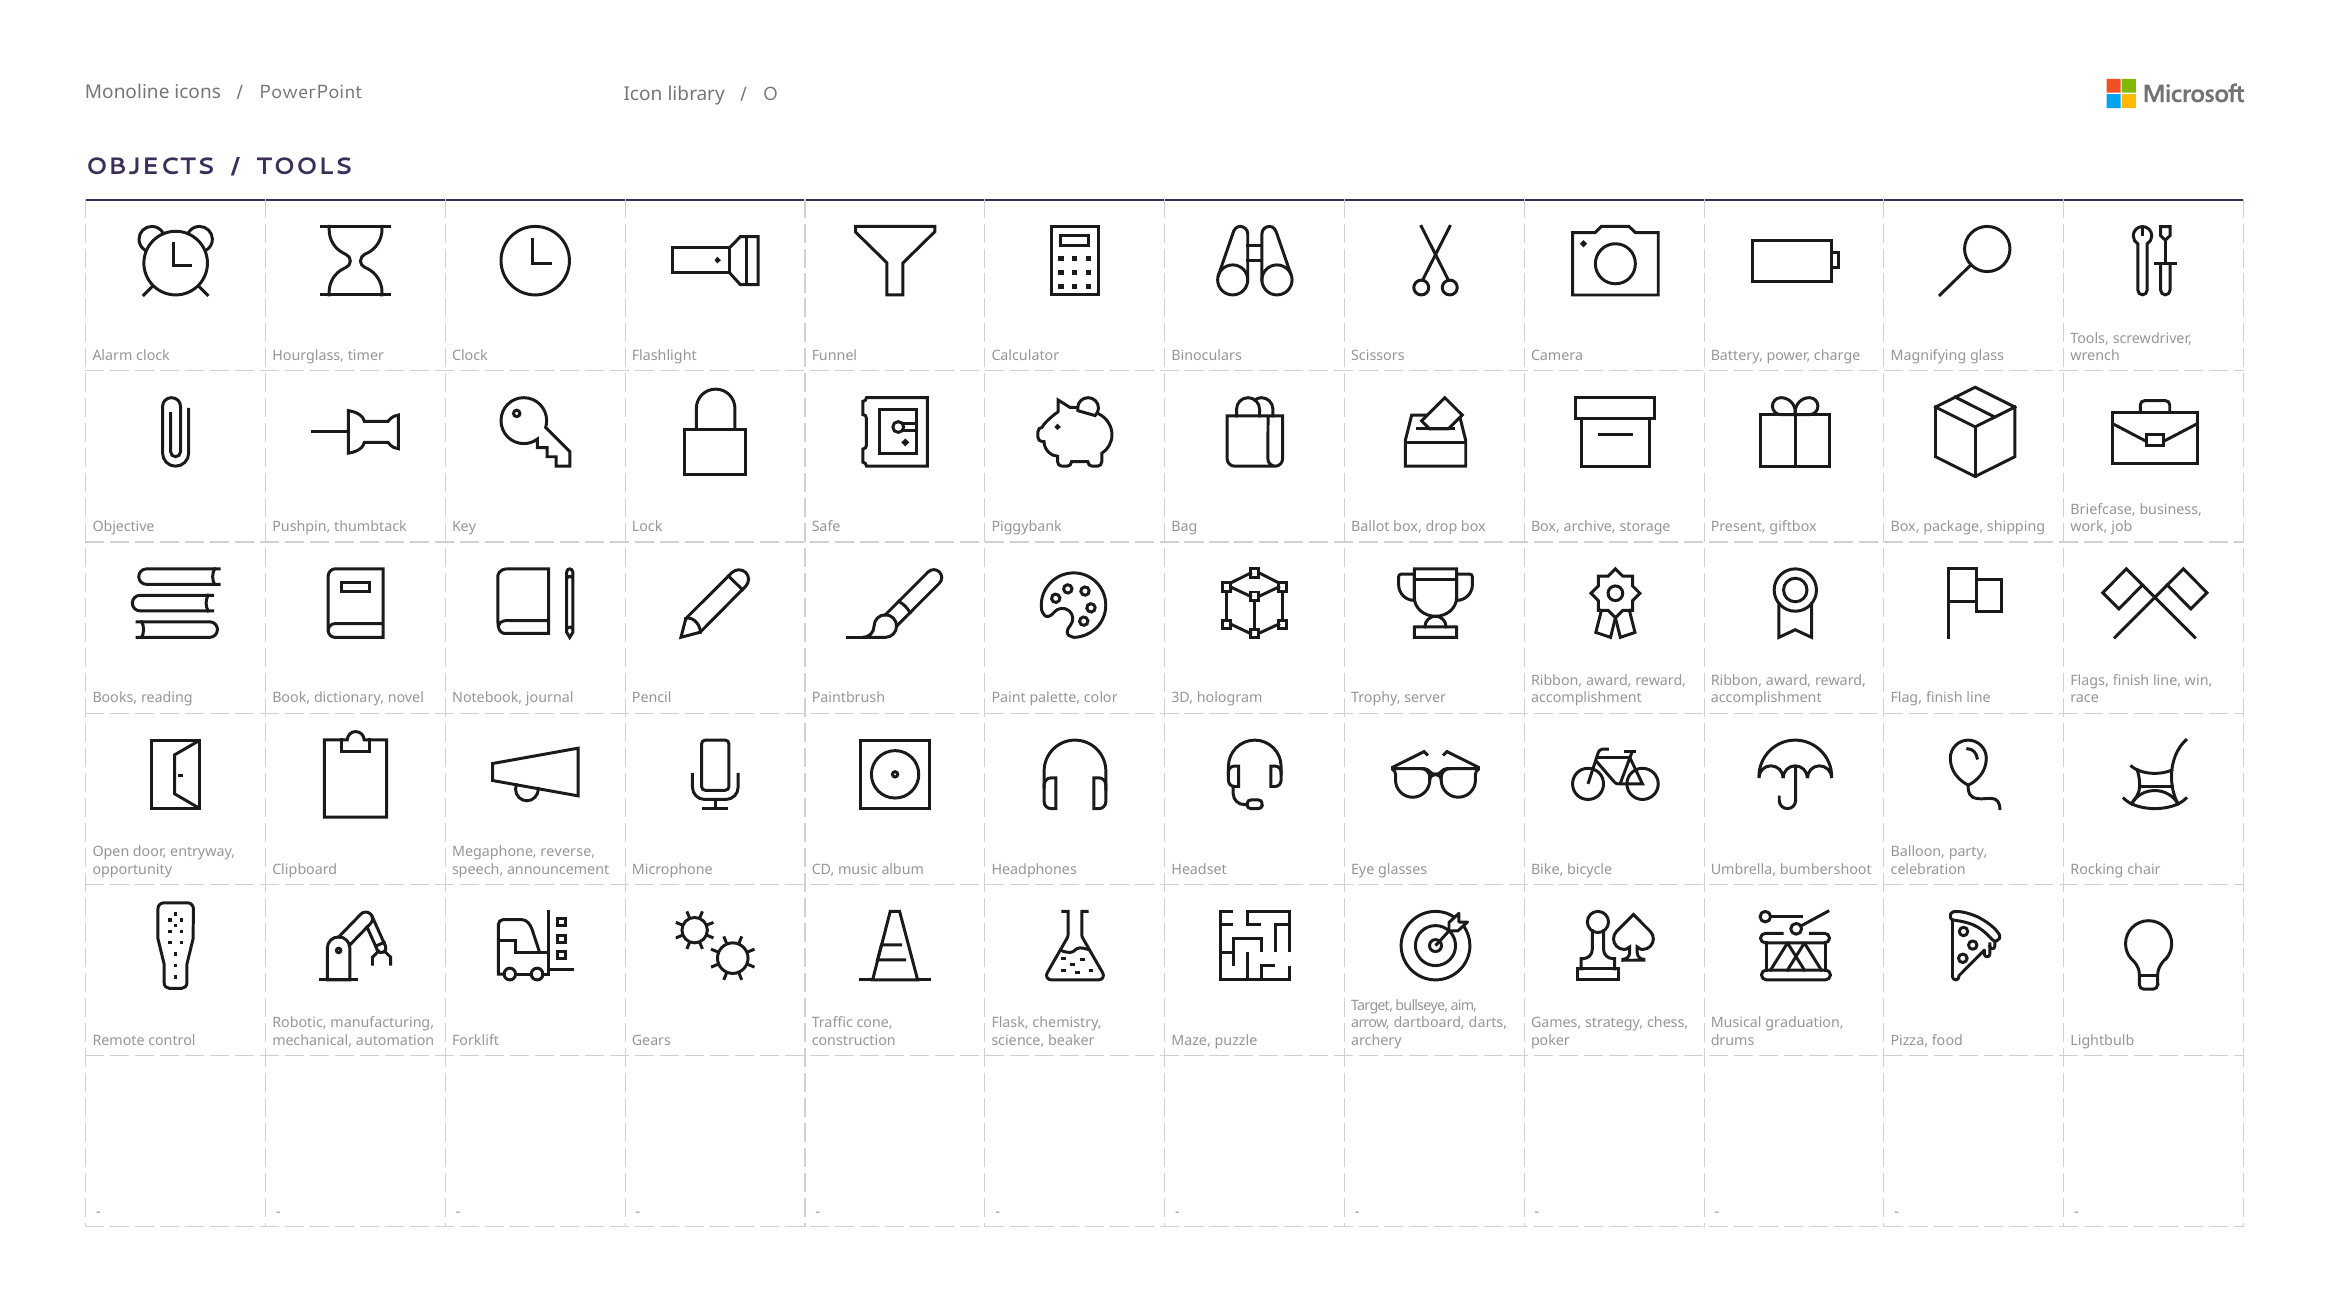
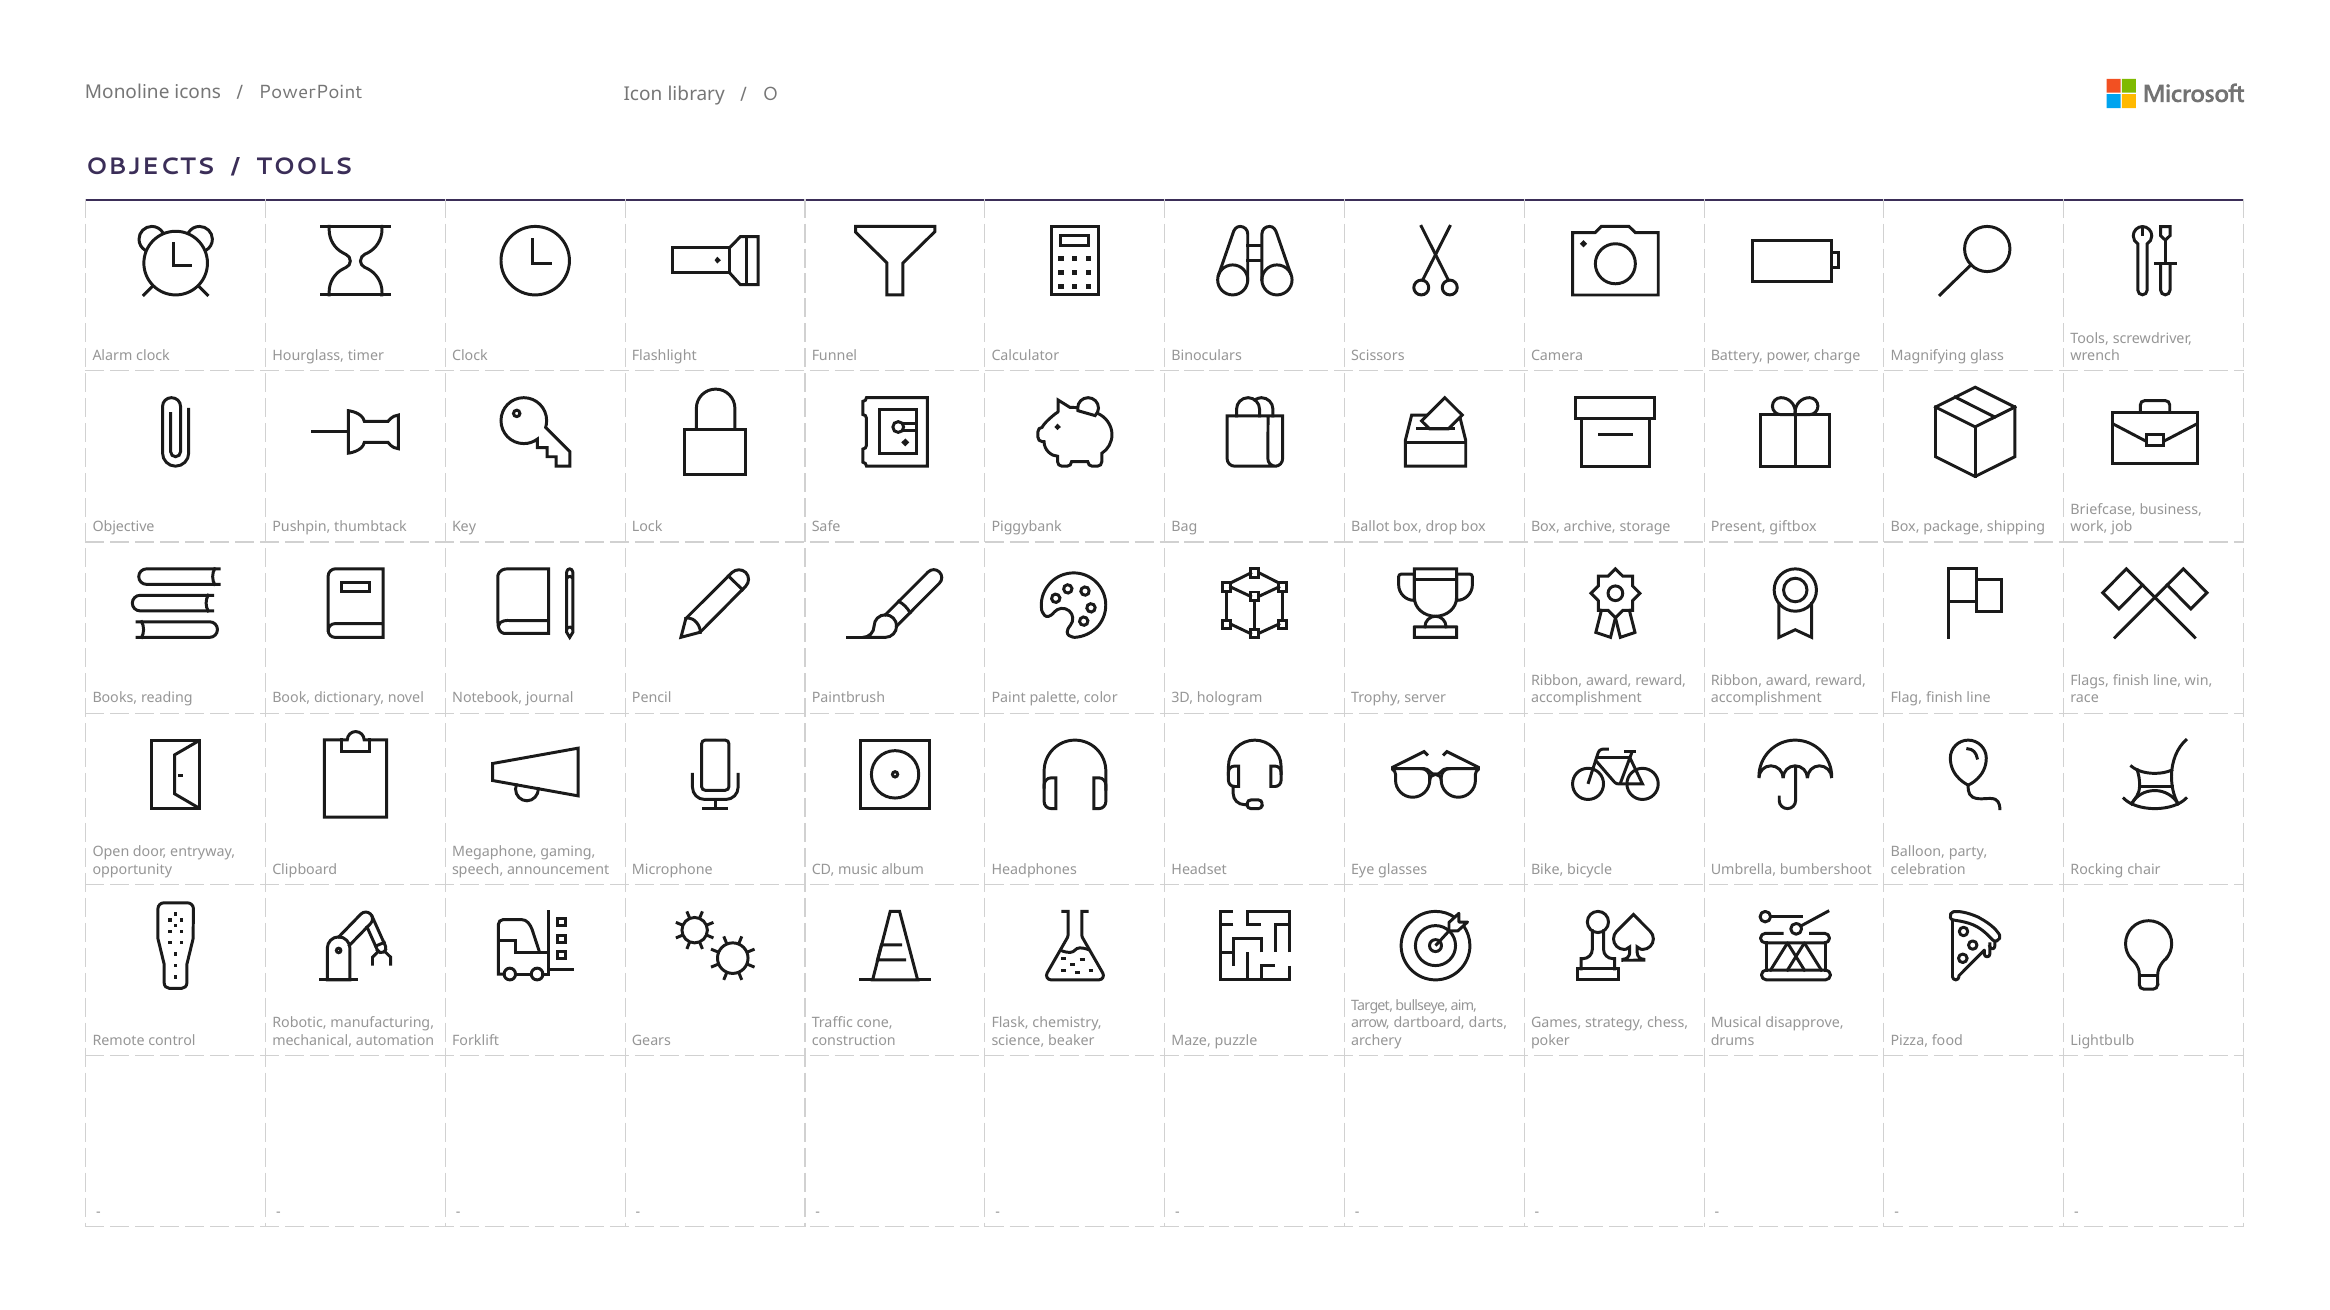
reverse: reverse -> gaming (568, 852)
graduation: graduation -> disapprove (1805, 1023)
